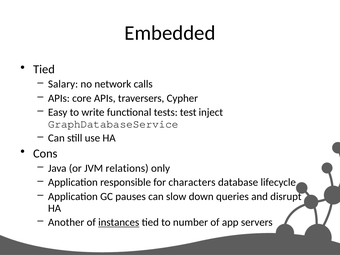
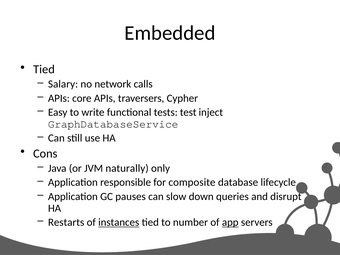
relations: relations -> naturally (127, 168)
characters: characters -> composite (192, 182)
Another: Another -> Restarts (66, 222)
app underline: none -> present (230, 222)
